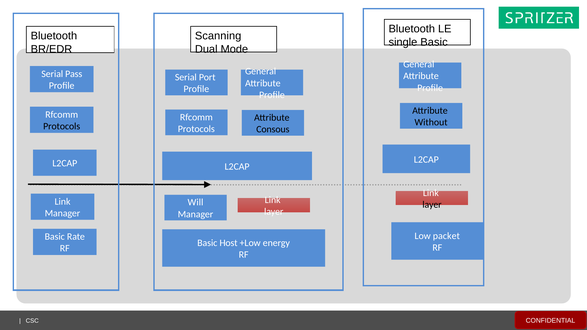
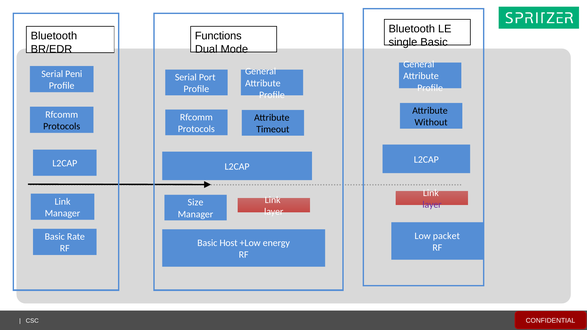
Scanning: Scanning -> Functions (218, 36)
Pass: Pass -> Peni (74, 74)
Consous: Consous -> Timeout (273, 129)
Will: Will -> Size (196, 202)
layer colour: black -> purple (432, 205)
